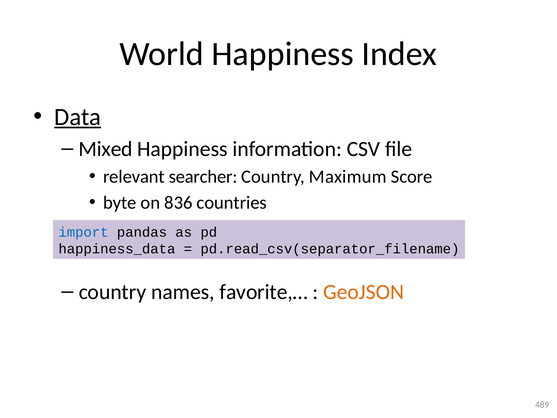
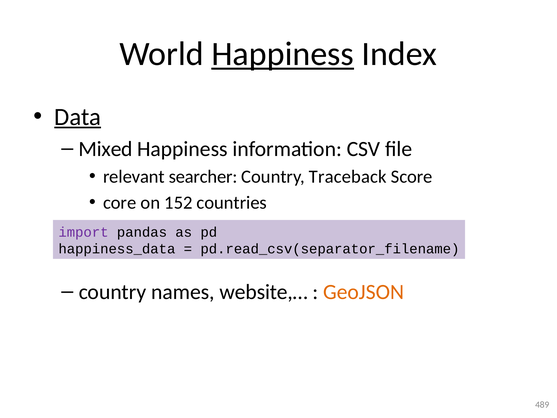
Happiness underline: none -> present (283, 54)
Maximum: Maximum -> Traceback (348, 176)
byte: byte -> core (120, 202)
836: 836 -> 152 (178, 202)
import colour: blue -> purple (83, 232)
favorite,…: favorite,… -> website,… (264, 292)
